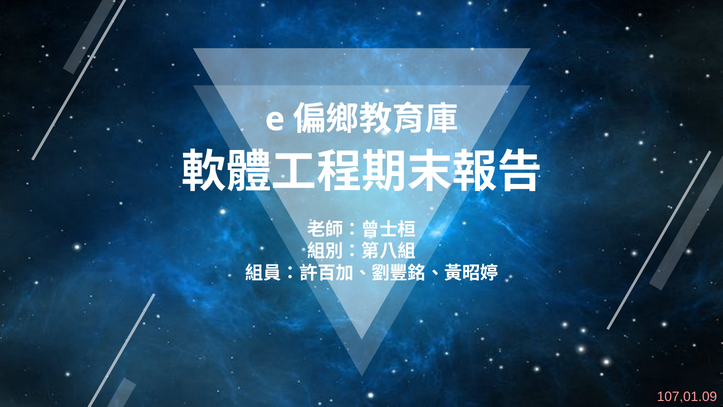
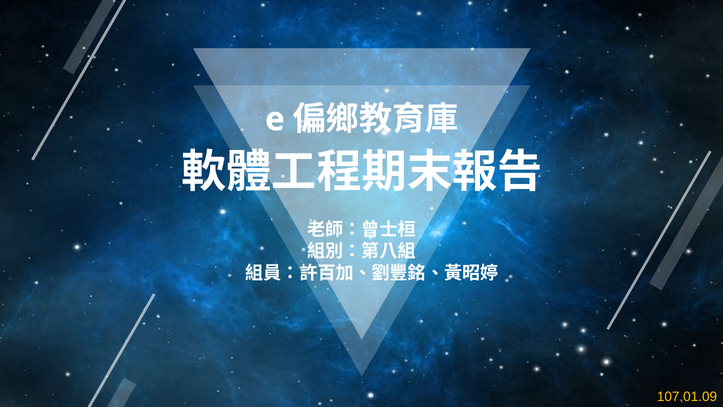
107.01.09 colour: pink -> yellow (687, 396)
